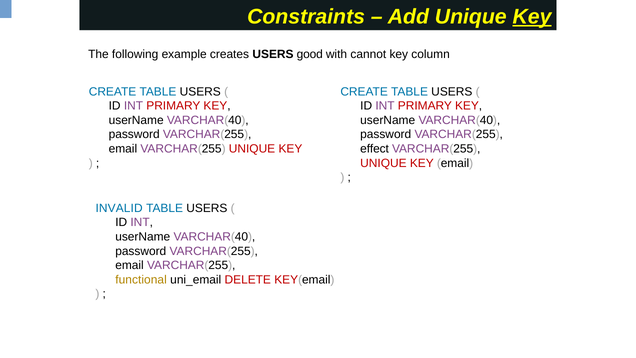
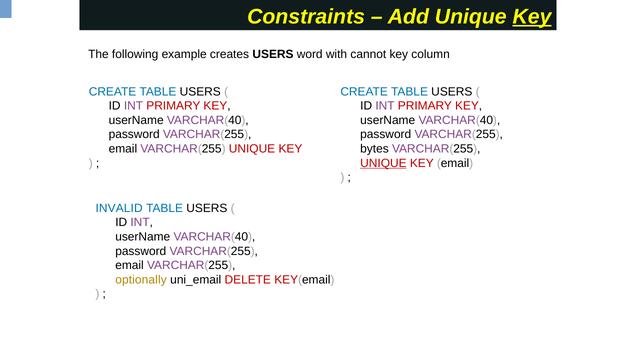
good: good -> word (310, 54)
effect: effect -> bytes (374, 149)
UNIQUE underline: none -> present (383, 163)
functional: functional -> optionally (141, 280)
